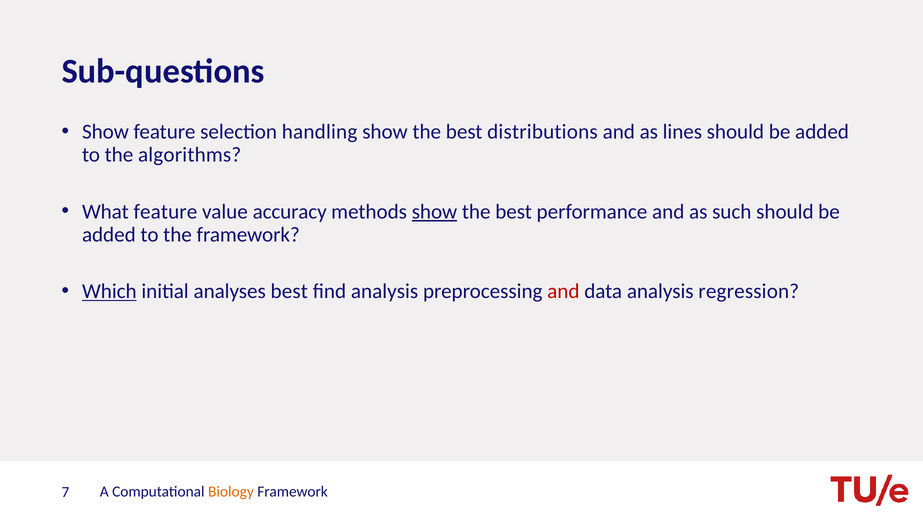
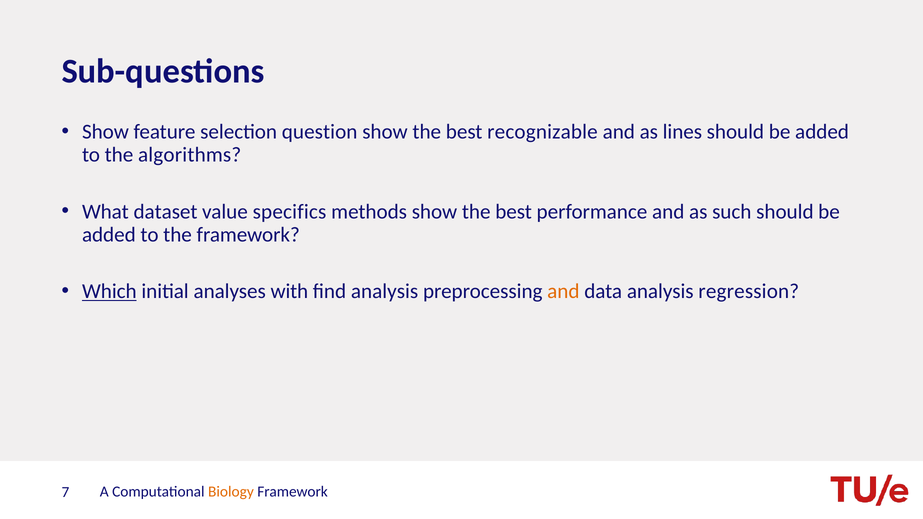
handling: handling -> question (320, 132)
distributions: distributions -> recognizable (542, 132)
What feature: feature -> dataset (166, 212)
accuracy: accuracy -> specifics (289, 212)
show underline: present -> none (435, 212)
analyses best: best -> with (289, 291)
and colour: red -> orange (563, 291)
